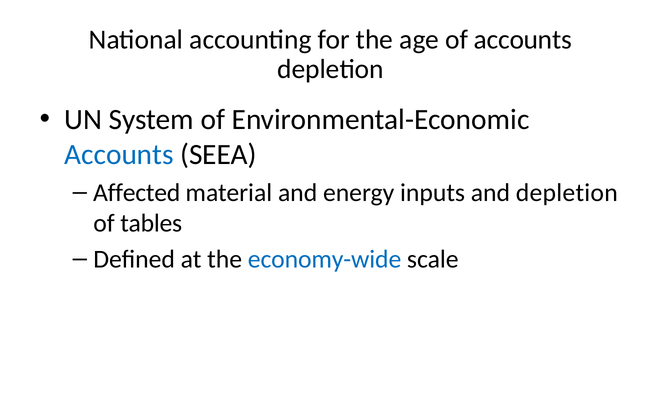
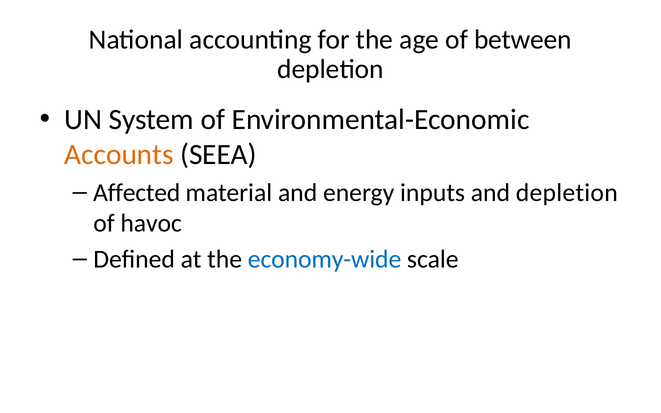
of accounts: accounts -> between (523, 40)
Accounts colour: blue -> orange (119, 155)
tables: tables -> havoc (151, 223)
